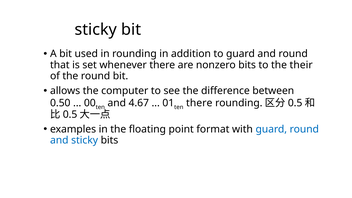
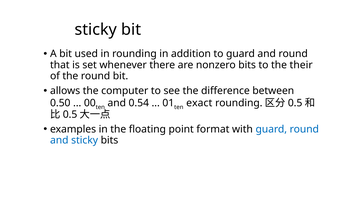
4.67: 4.67 -> 0.54 (139, 103)
there: there -> exact (199, 103)
